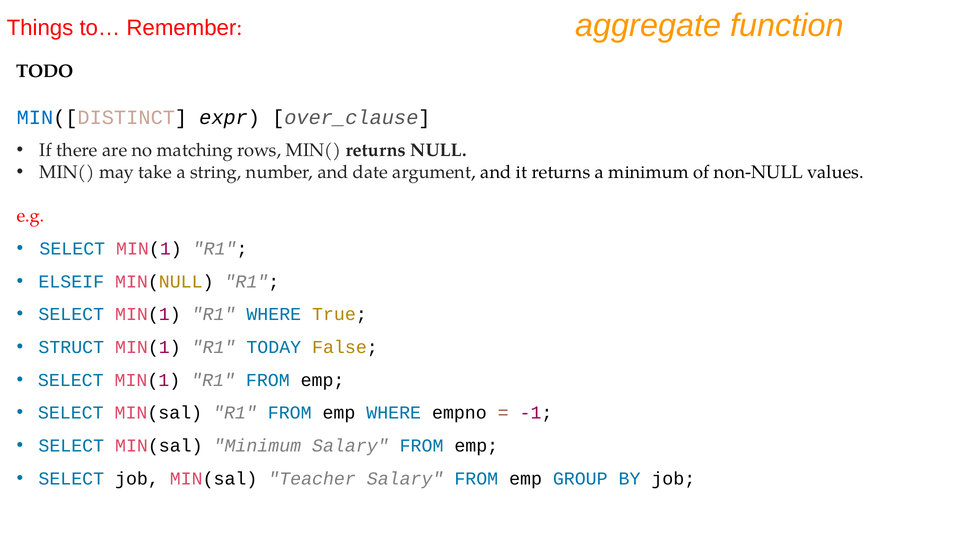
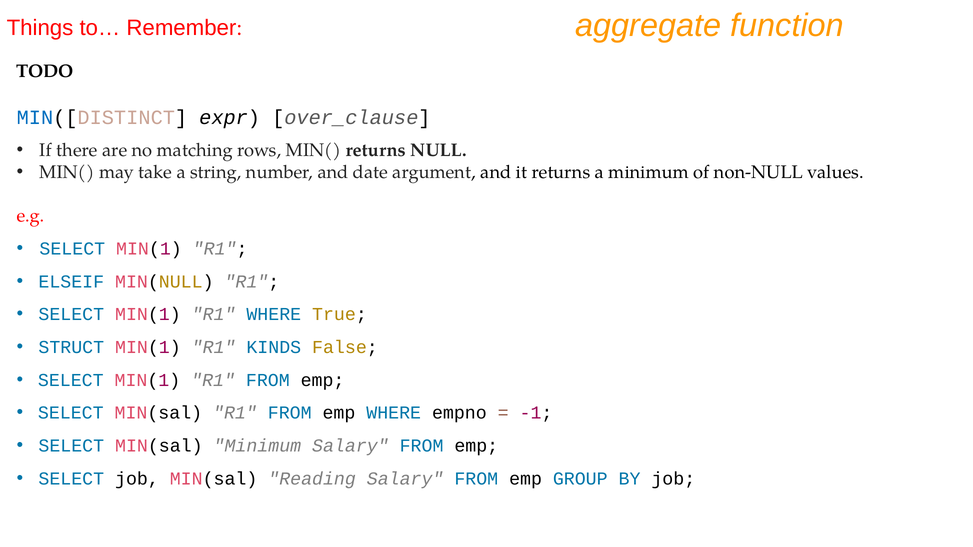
TODAY: TODAY -> KINDS (274, 347)
Teacher: Teacher -> Reading (312, 479)
